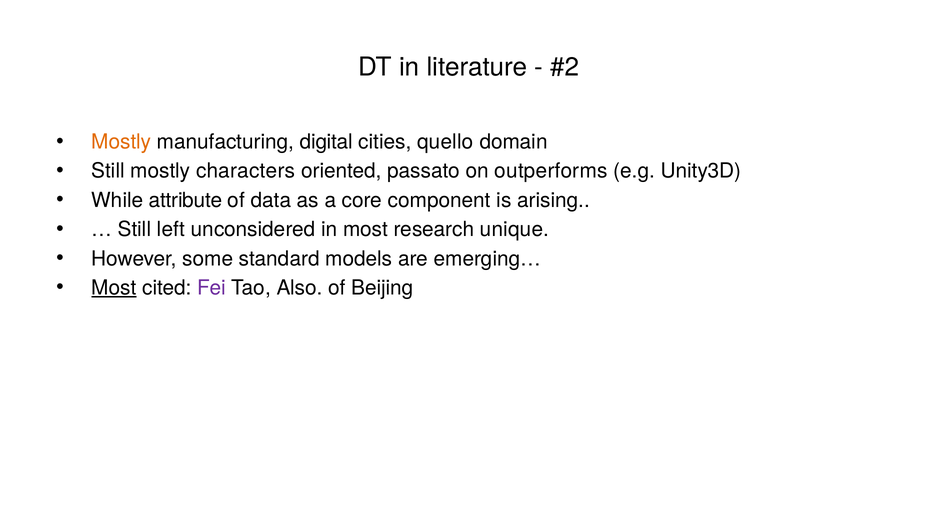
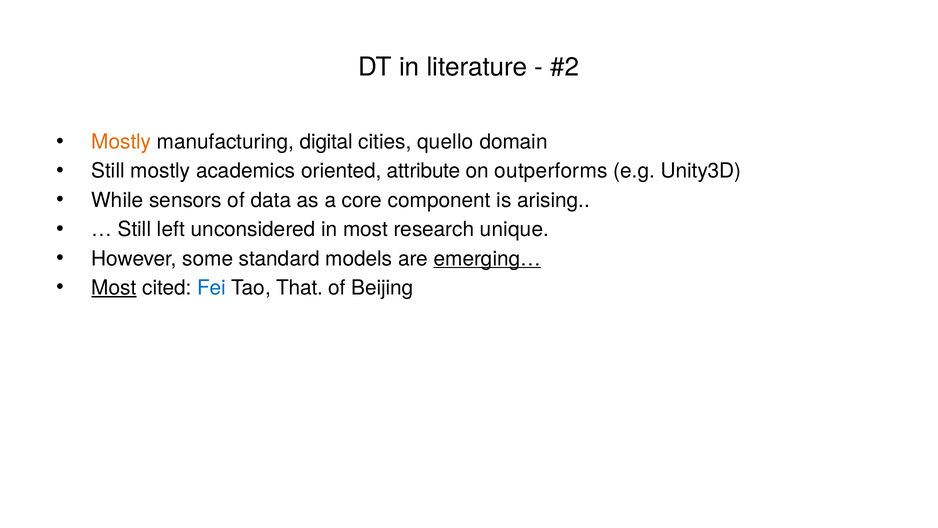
characters: characters -> academics (246, 171)
passato: passato -> attribute (424, 171)
attribute: attribute -> sensors (185, 200)
emerging… underline: none -> present (487, 258)
Fei colour: purple -> blue (211, 288)
Also: Also -> That (300, 288)
